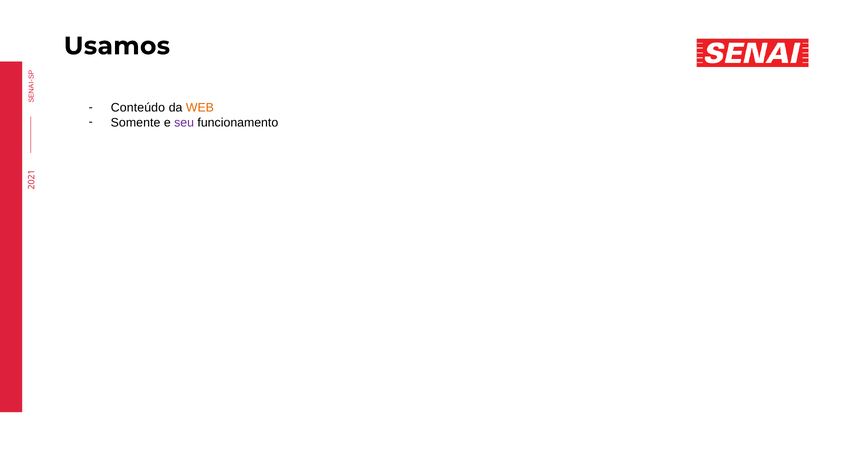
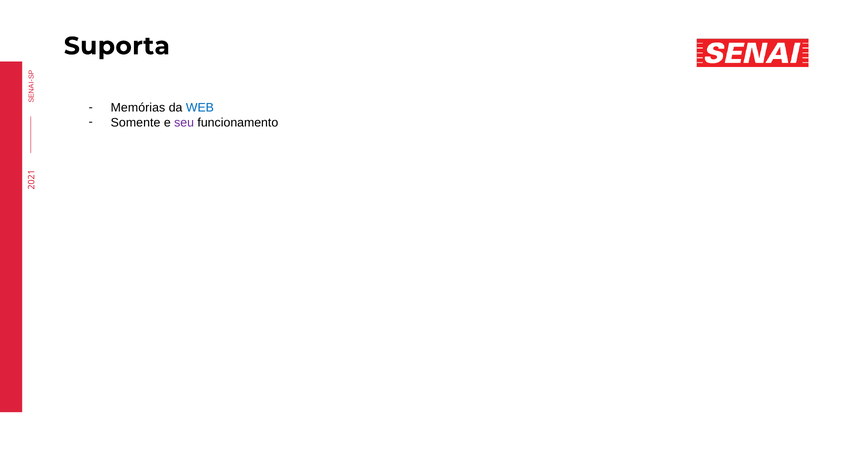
Usamos: Usamos -> Suporta (117, 46)
Conteúdo: Conteúdo -> Memórias (138, 108)
WEB colour: orange -> blue (200, 108)
